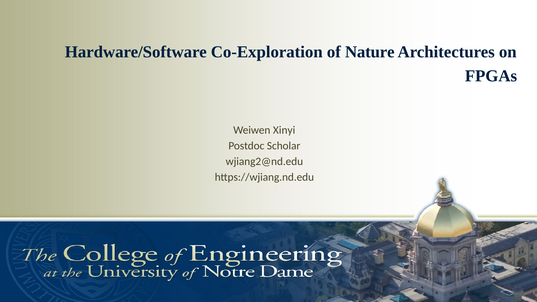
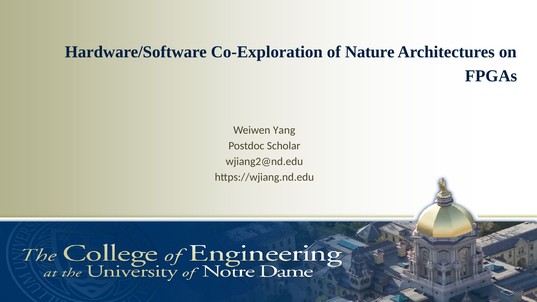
Xinyi: Xinyi -> Yang (284, 130)
